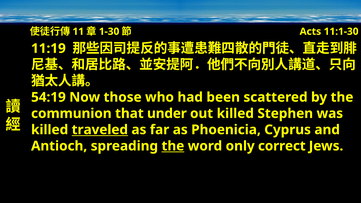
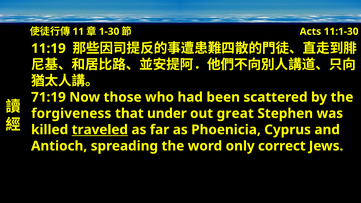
54:19: 54:19 -> 71:19 (48, 97)
communion: communion -> forgiveness (71, 114)
out killed: killed -> great (235, 114)
the underline: present -> none (173, 146)
